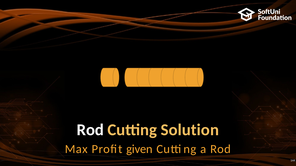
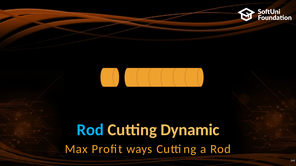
Rod colour: white -> light blue (90, 130)
Solution: Solution -> Dynamic (190, 130)
given: given -> ways (139, 150)
